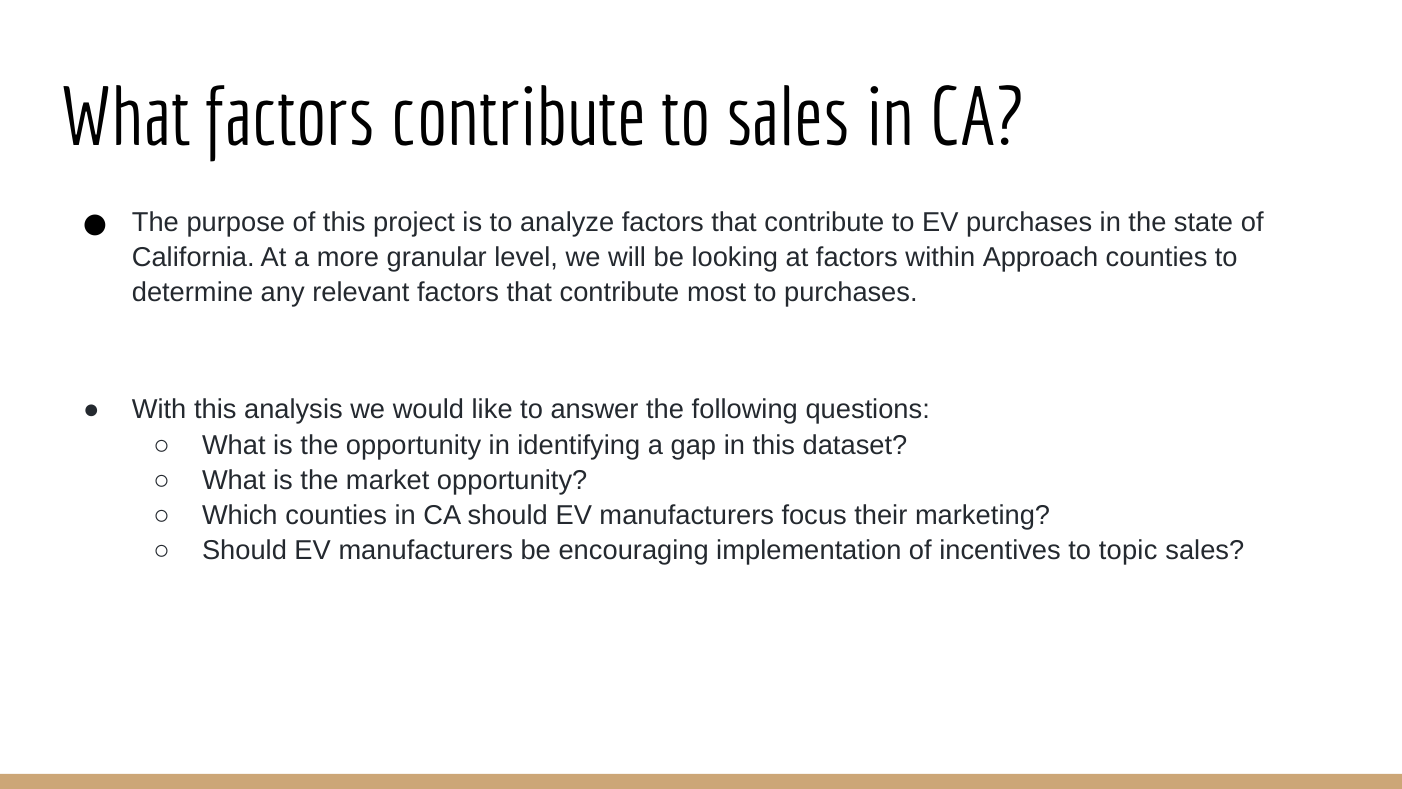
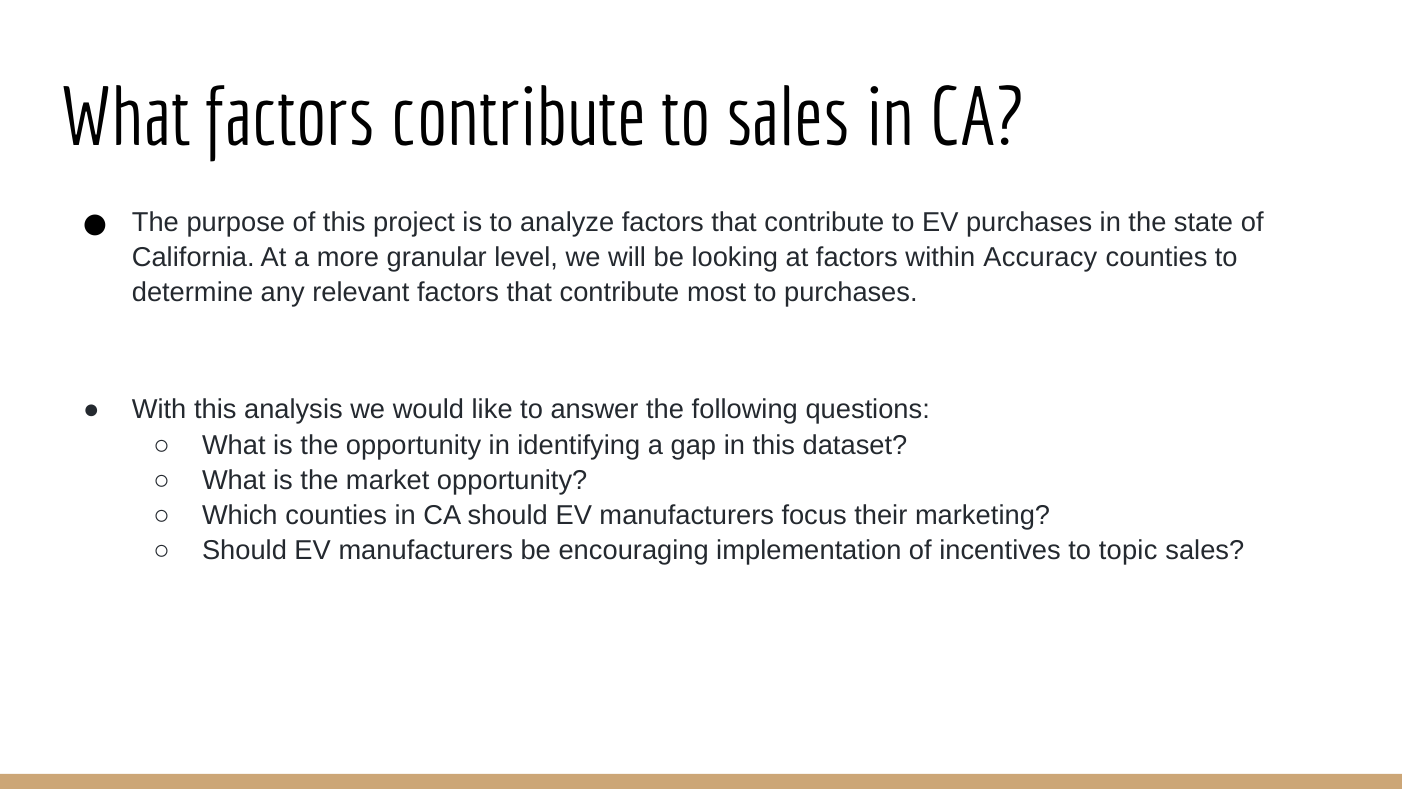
Approach: Approach -> Accuracy (1040, 257)
